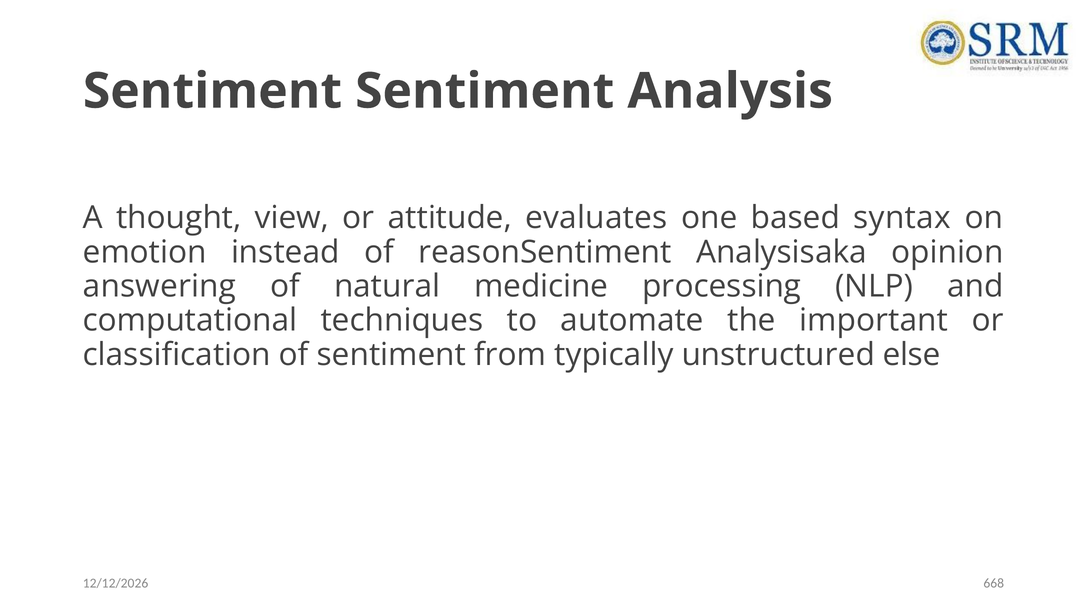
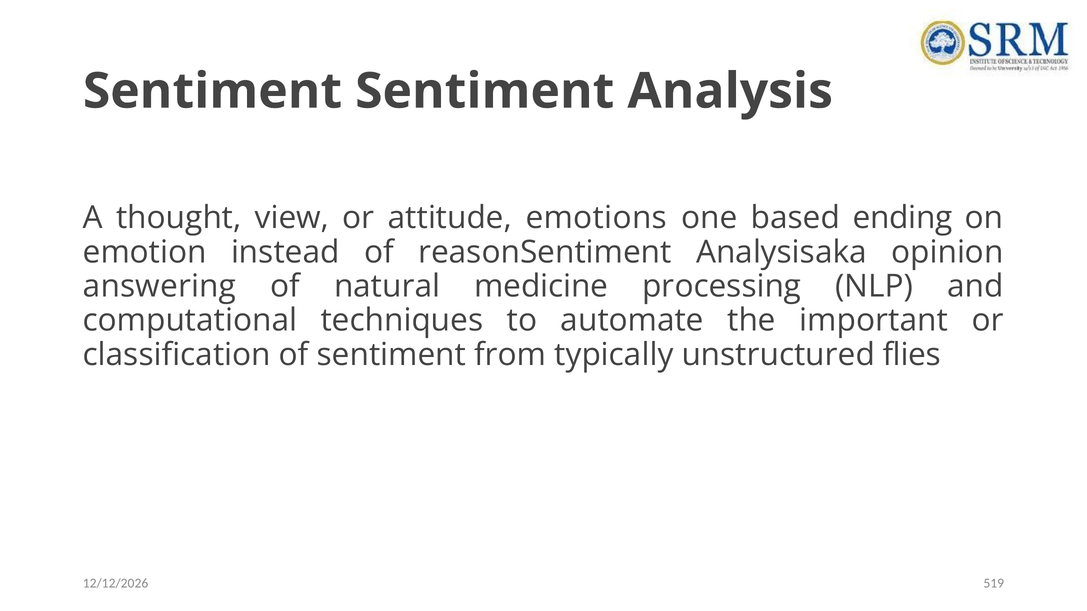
evaluates: evaluates -> emotions (596, 218)
syntax: syntax -> ending (903, 218)
else: else -> flies (912, 355)
668: 668 -> 519 (994, 584)
